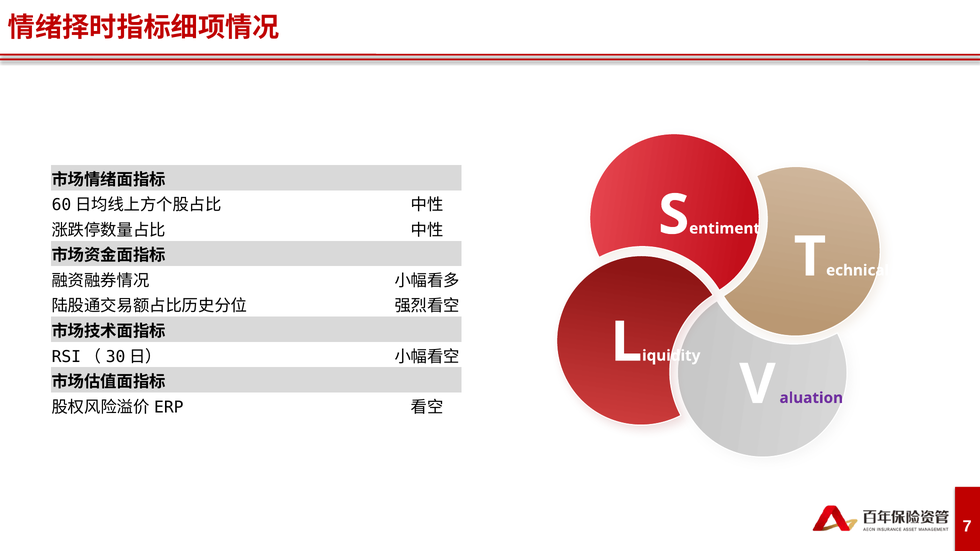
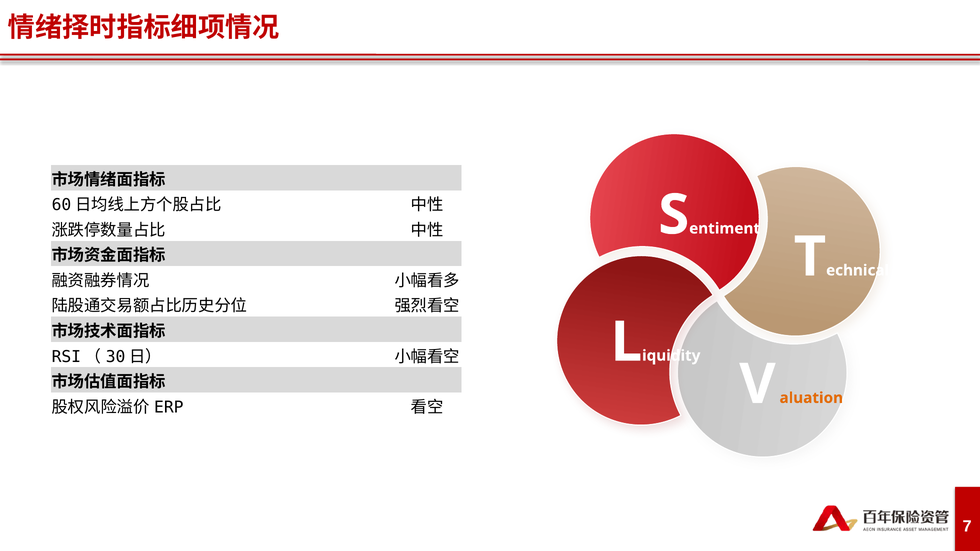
aluation colour: purple -> orange (811, 398)
